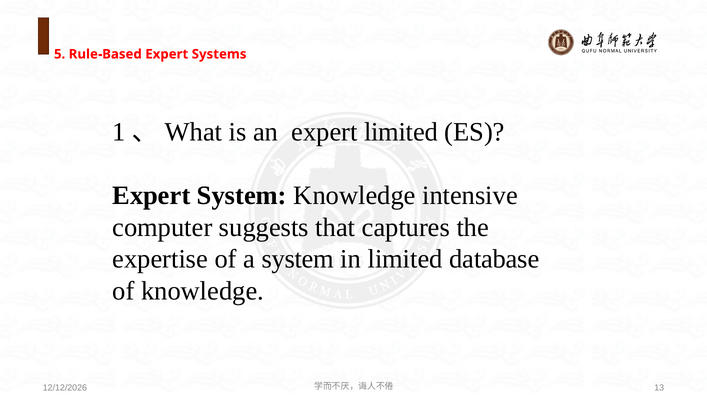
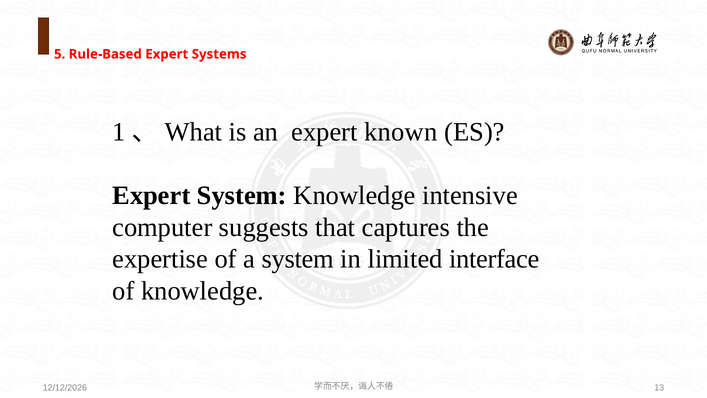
expert limited: limited -> known (401, 132)
database: database -> interface (494, 259)
